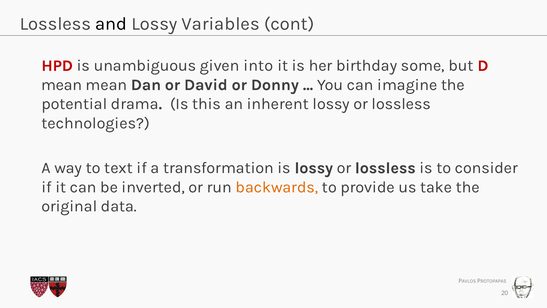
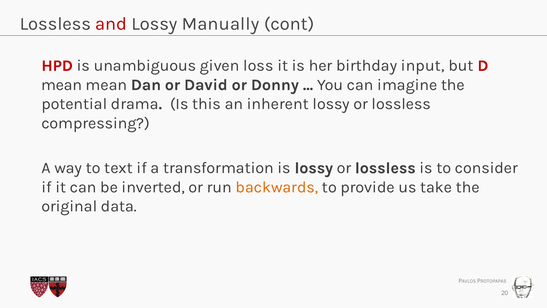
and colour: black -> red (111, 24)
Variables: Variables -> Manually (221, 24)
into: into -> loss (258, 66)
some: some -> input (423, 66)
technologies: technologies -> compressing (96, 123)
